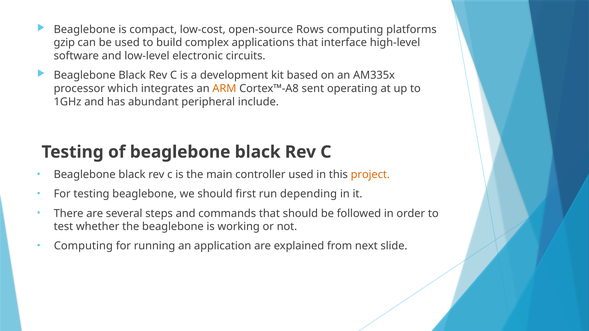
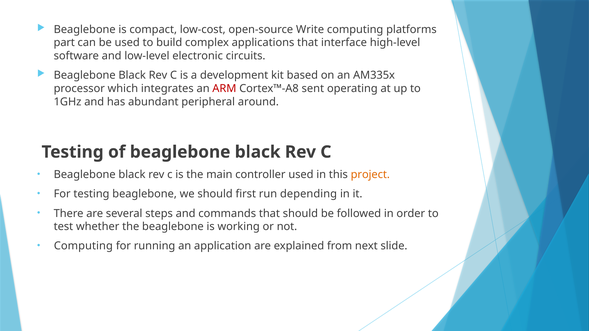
Rows: Rows -> Write (310, 29)
gzip: gzip -> part (64, 43)
ARM colour: orange -> red (224, 89)
include: include -> around (258, 102)
